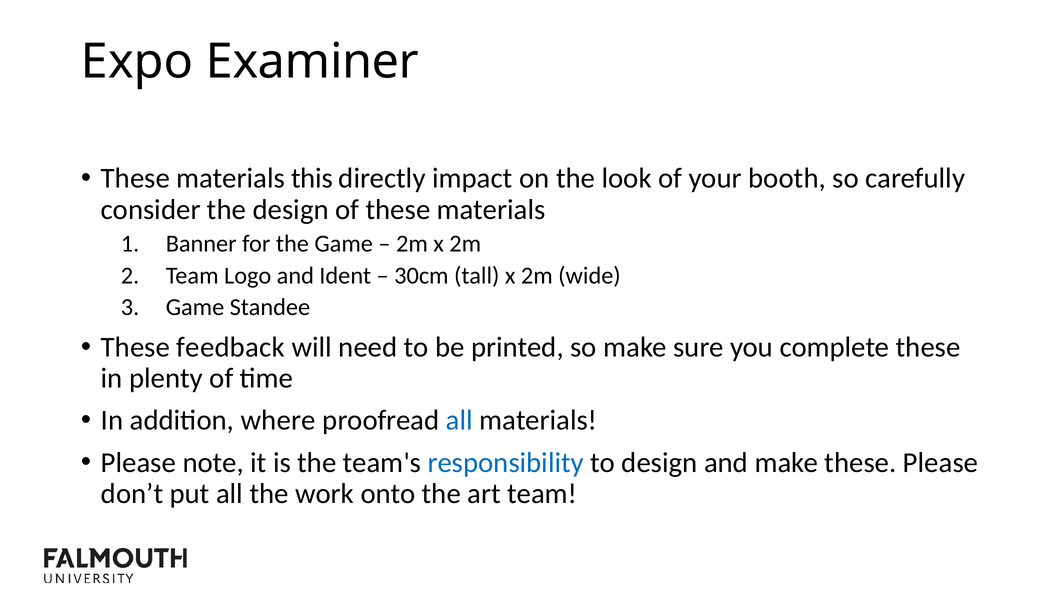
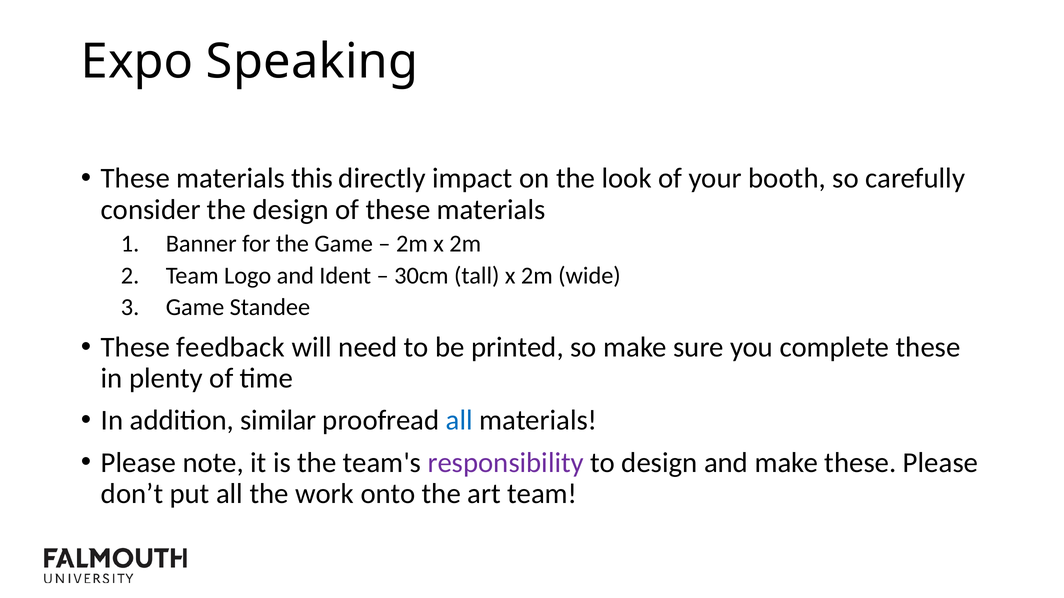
Examiner: Examiner -> Speaking (312, 62)
where: where -> similar (278, 421)
responsibility colour: blue -> purple (506, 463)
